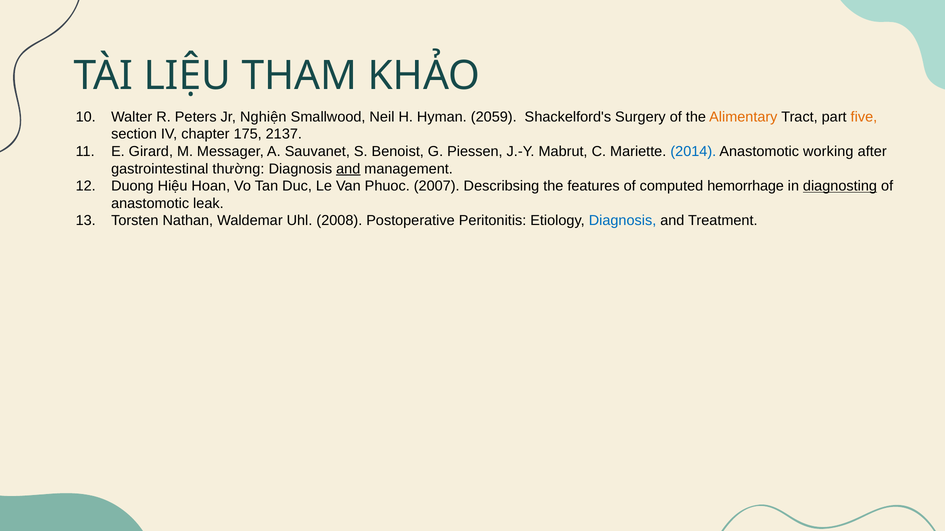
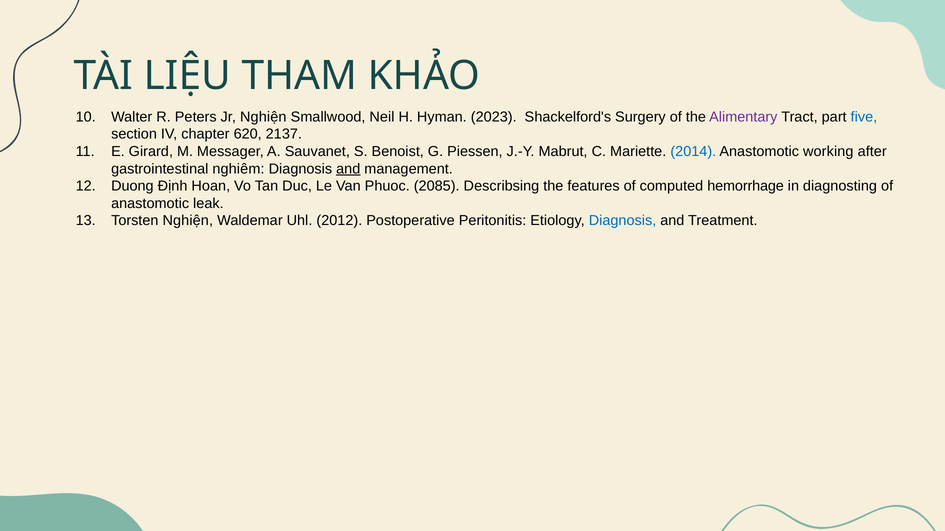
2059: 2059 -> 2023 (494, 117)
Alimentary colour: orange -> purple (743, 117)
five colour: orange -> blue (864, 117)
175: 175 -> 620 (248, 134)
thường: thường -> nghiêm (238, 169)
Hiệu: Hiệu -> Định (173, 186)
2007: 2007 -> 2085 (437, 186)
diagnosting underline: present -> none (840, 186)
Torsten Nathan: Nathan -> Nghiện (188, 221)
2008: 2008 -> 2012 (339, 221)
